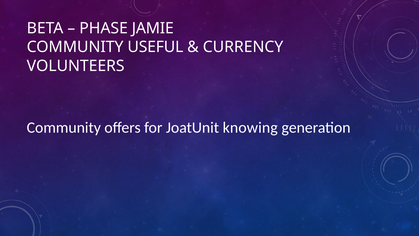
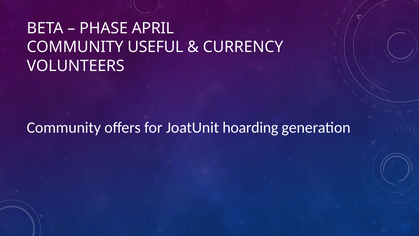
JAMIE: JAMIE -> APRIL (153, 28)
knowing: knowing -> hoarding (250, 128)
